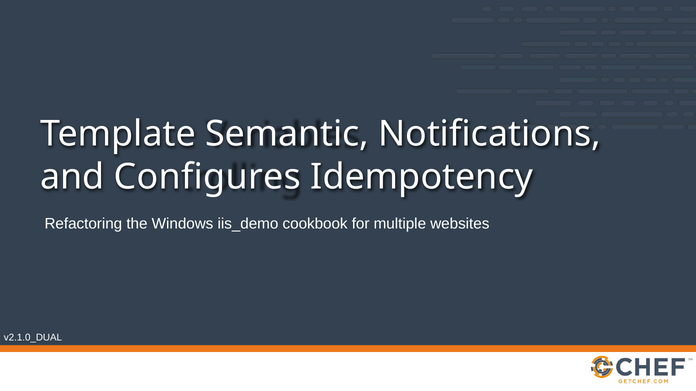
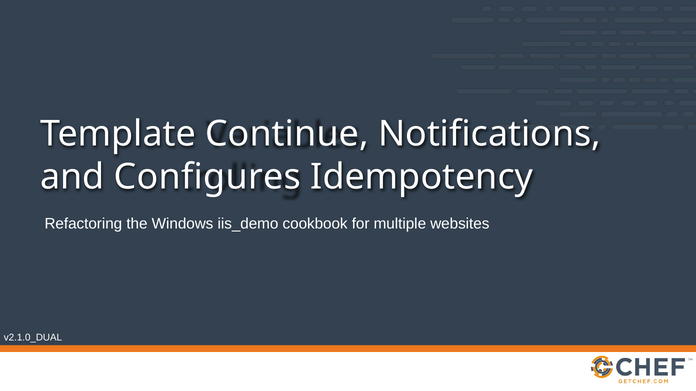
Semantic: Semantic -> Continue (287, 134)
